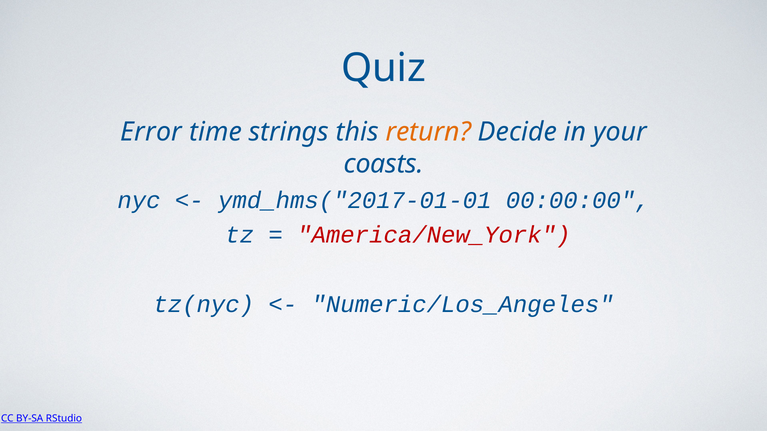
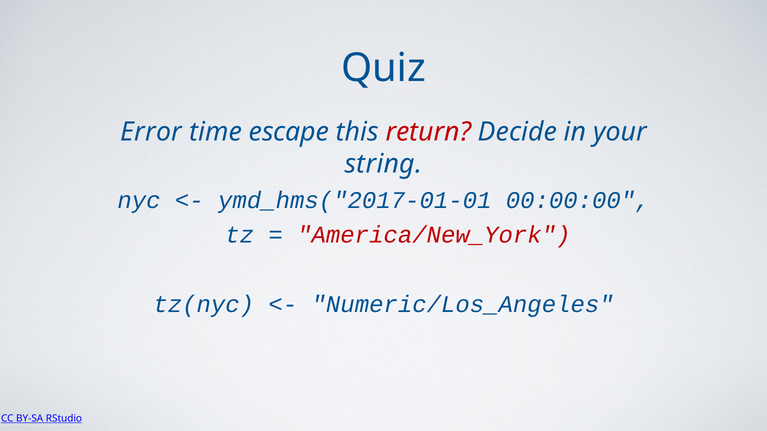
strings: strings -> escape (289, 132)
return colour: orange -> red (428, 132)
coasts: coasts -> string (383, 164)
